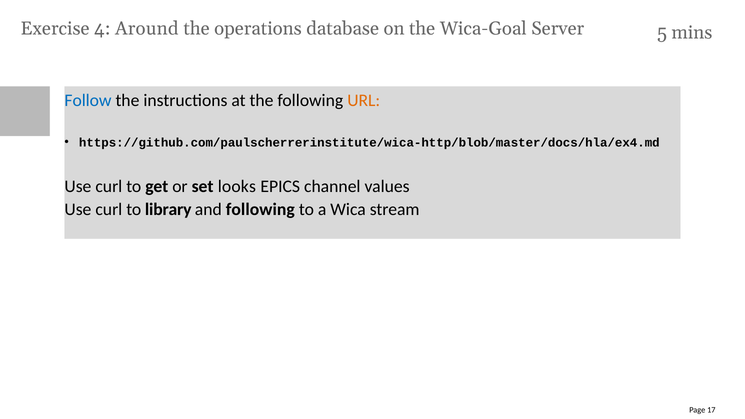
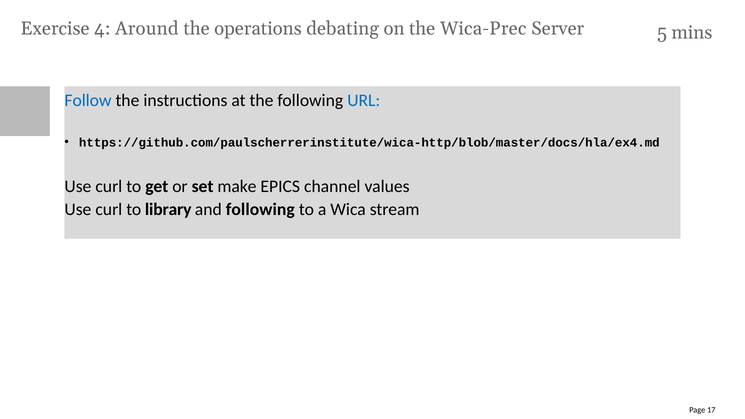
database: database -> debating (343, 28)
Wica-Goal: Wica-Goal -> Wica-Prec (483, 28)
URL colour: orange -> blue (364, 100)
looks: looks -> make (237, 186)
